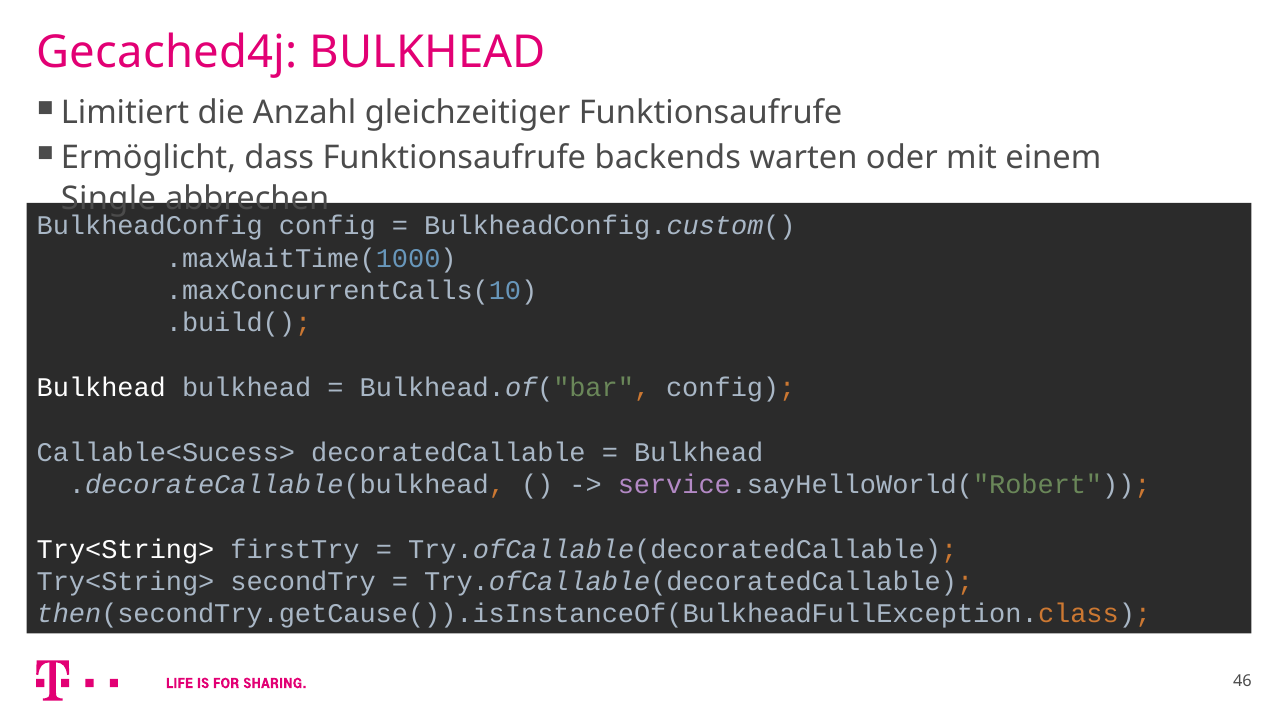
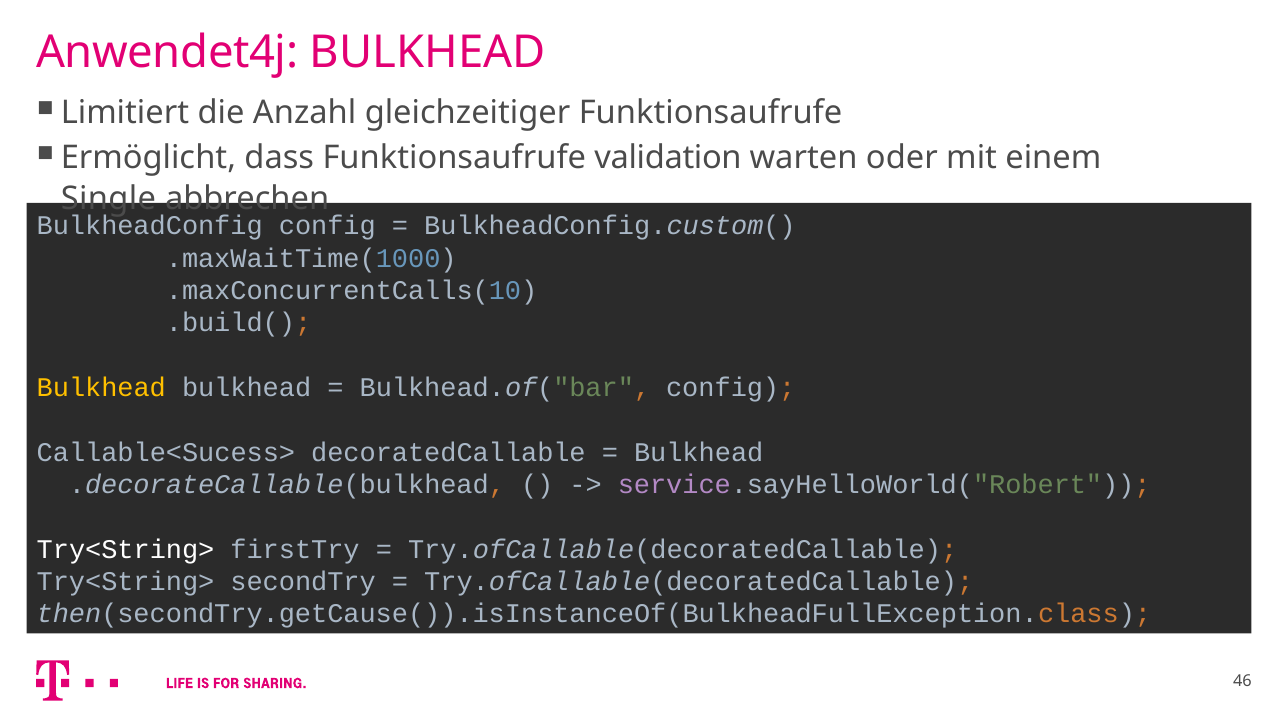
Gecached4j: Gecached4j -> Anwendet4j (167, 52)
backends: backends -> validation (668, 158)
Bulkhead colour: white -> yellow (101, 388)
